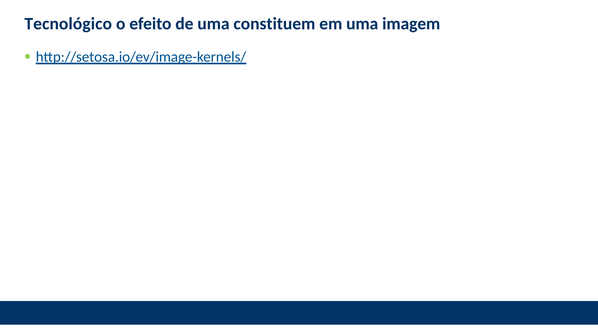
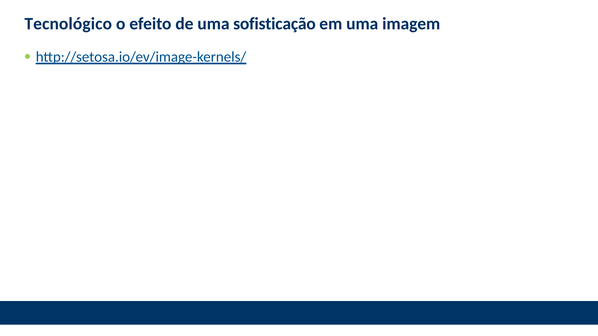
constituem: constituem -> sofisticação (274, 24)
